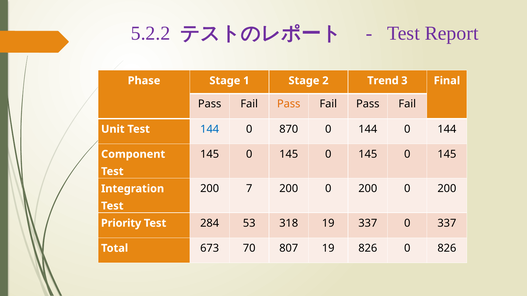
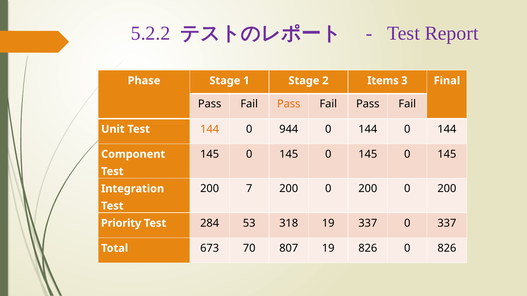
Trend: Trend -> Items (383, 81)
144 colour: blue -> orange (210, 129)
870: 870 -> 944 (289, 129)
